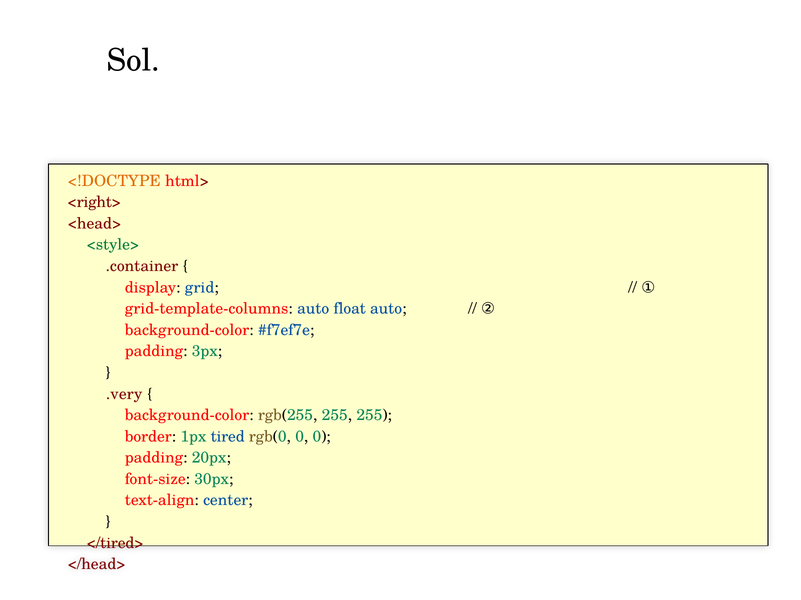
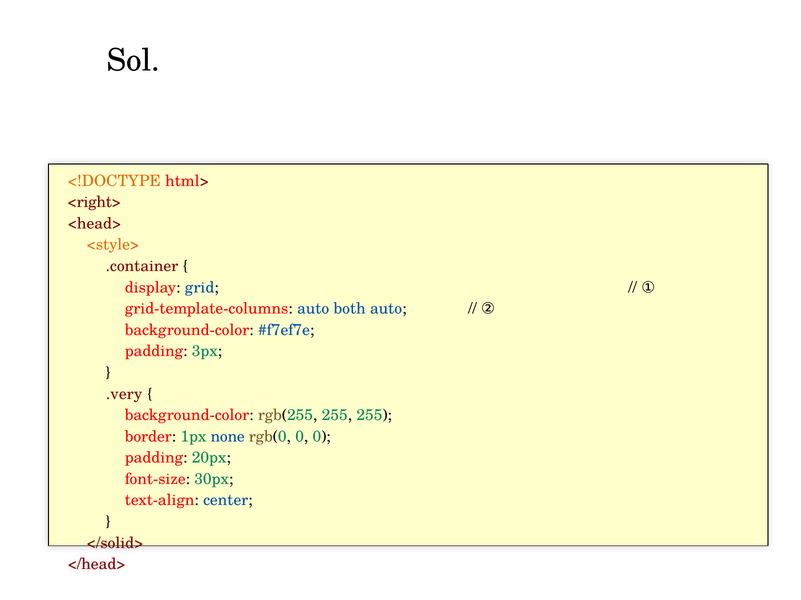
<style> colour: green -> orange (113, 245)
float: float -> both (350, 309)
tired: tired -> none (228, 437)
</tired>: </tired> -> </solid> (115, 544)
